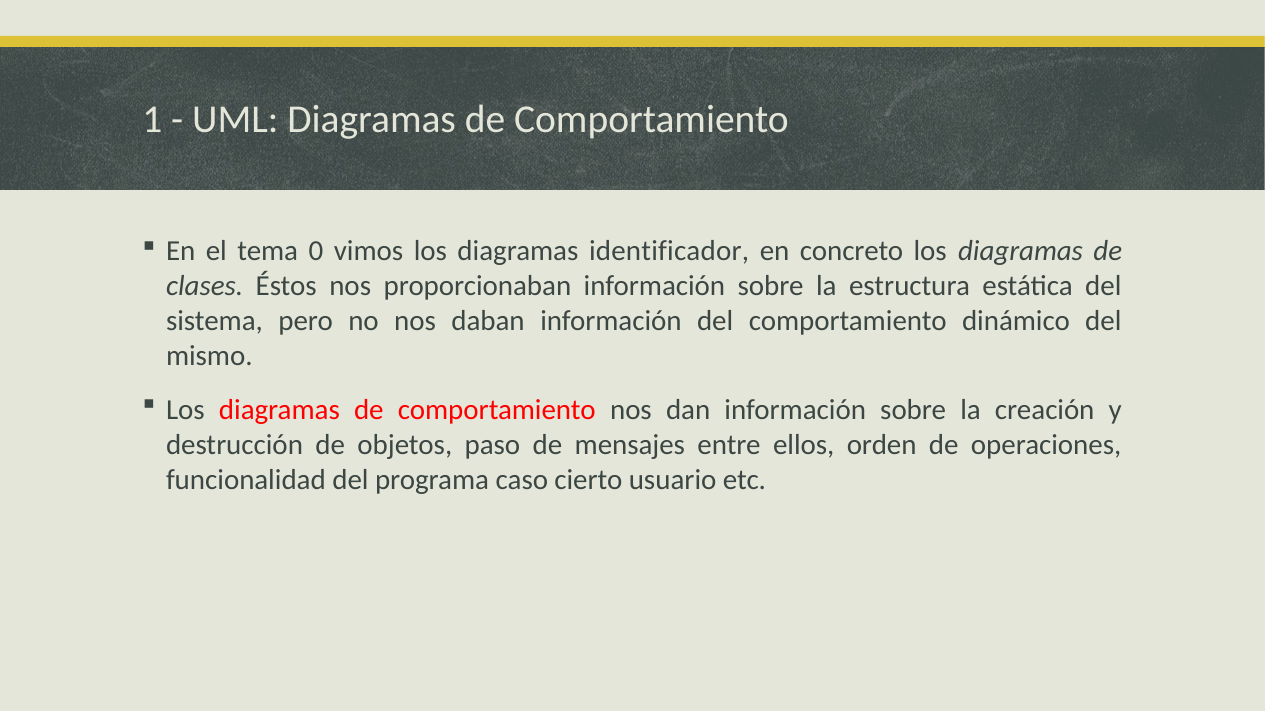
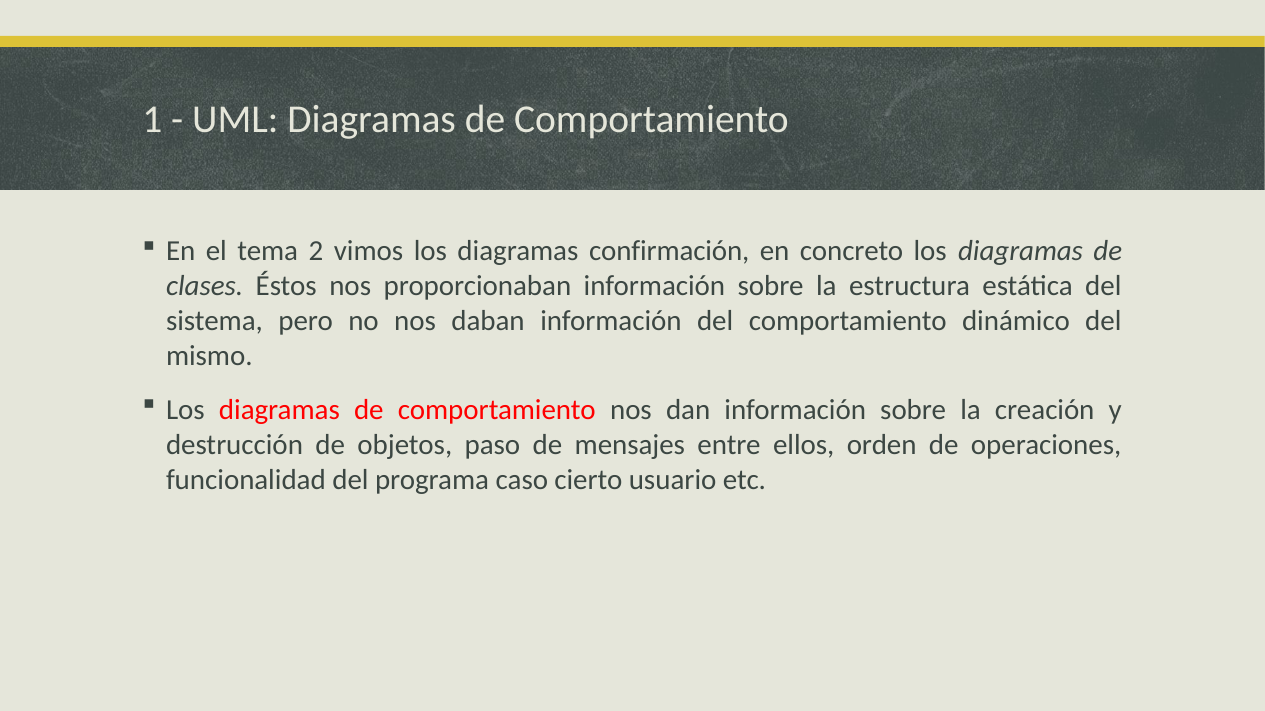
0: 0 -> 2 (316, 251)
identificador: identificador -> confirmación (669, 251)
